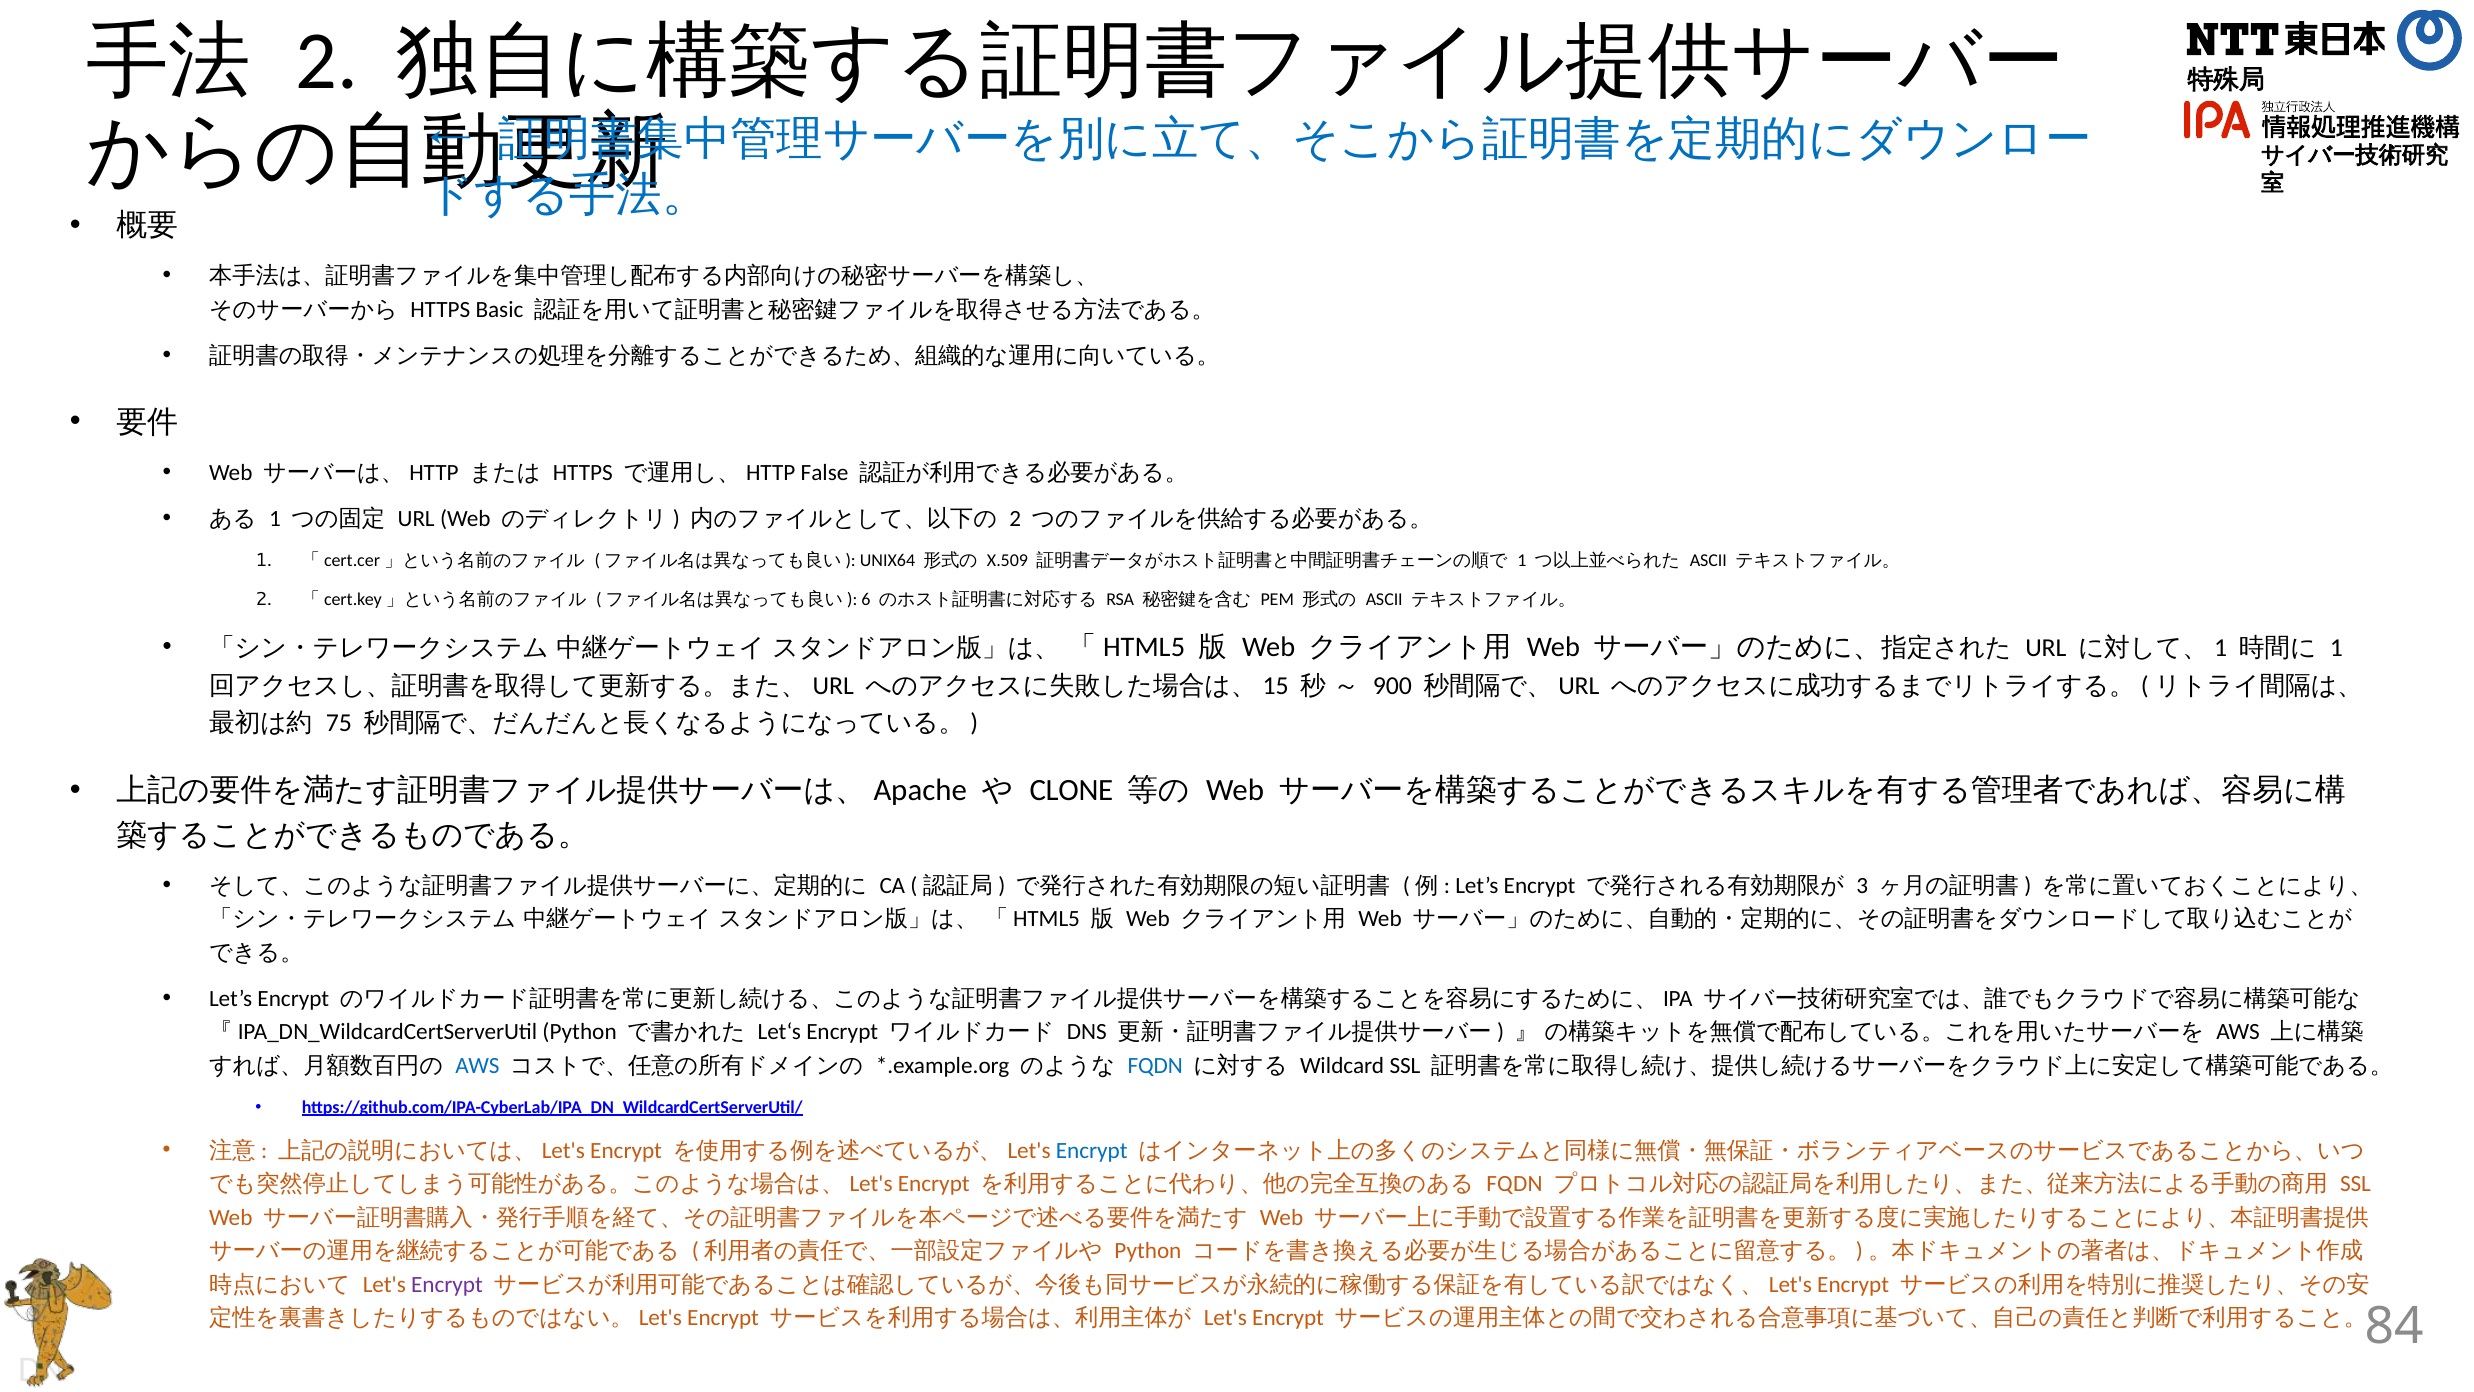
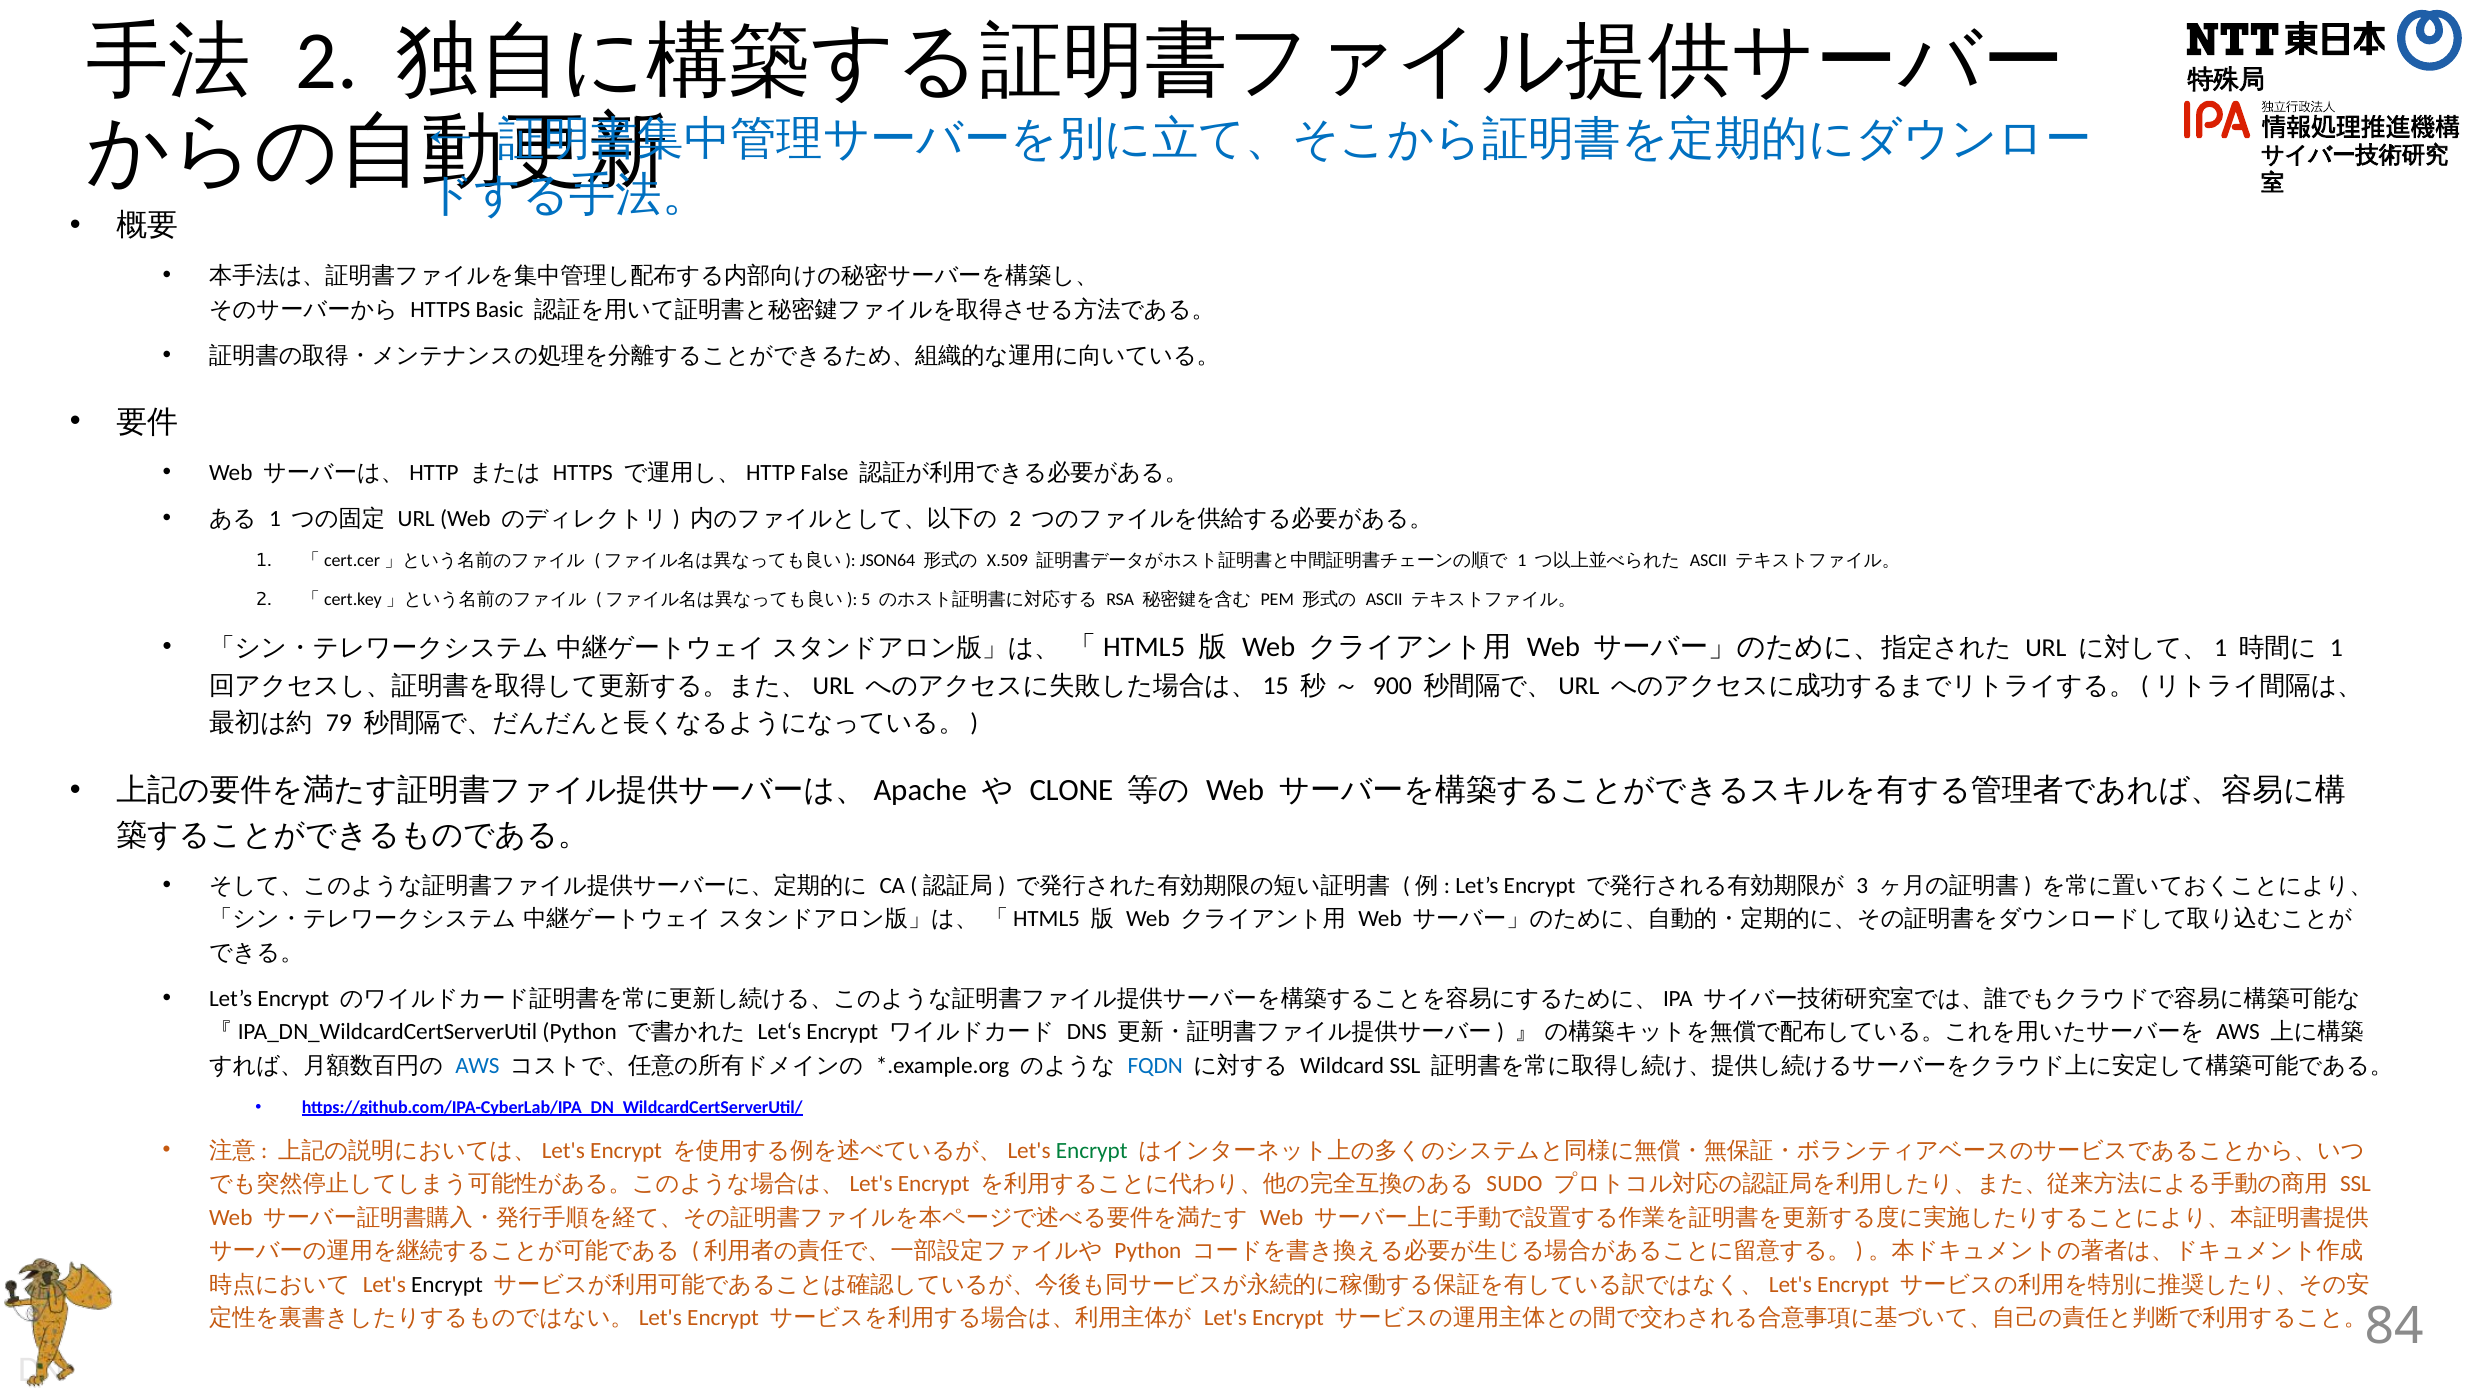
UNIX64: UNIX64 -> JSON64 (888, 560)
6: 6 -> 5 (866, 599)
75: 75 -> 79 (339, 723)
Encrypt colour: blue -> green (1092, 1150)
FQDN: FQDN -> SUDO (1514, 1184)
Encrypt colour: purple -> black (447, 1284)
